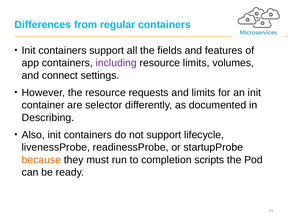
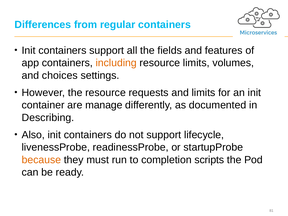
including colour: purple -> orange (116, 63)
connect: connect -> choices (60, 75)
selector: selector -> manage (104, 105)
